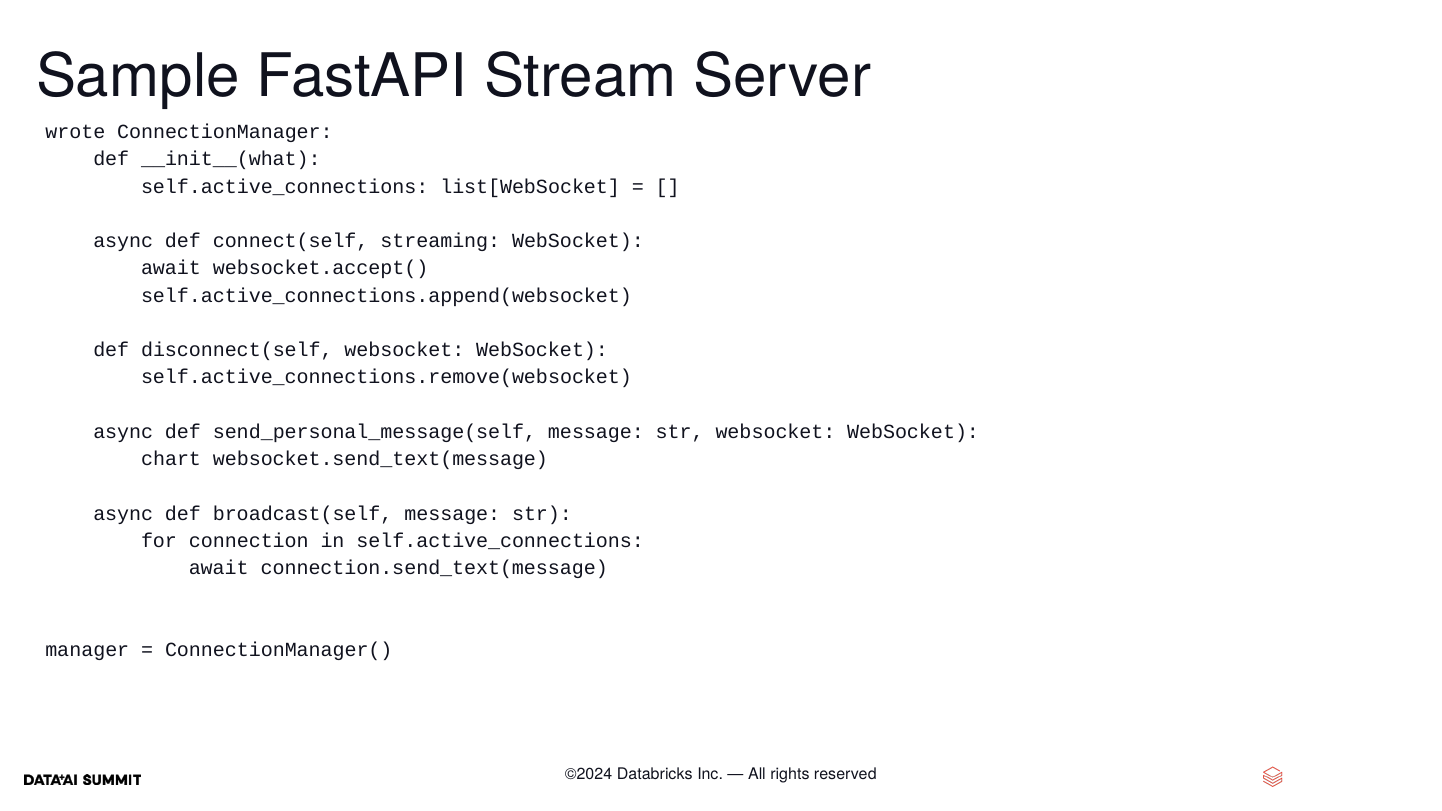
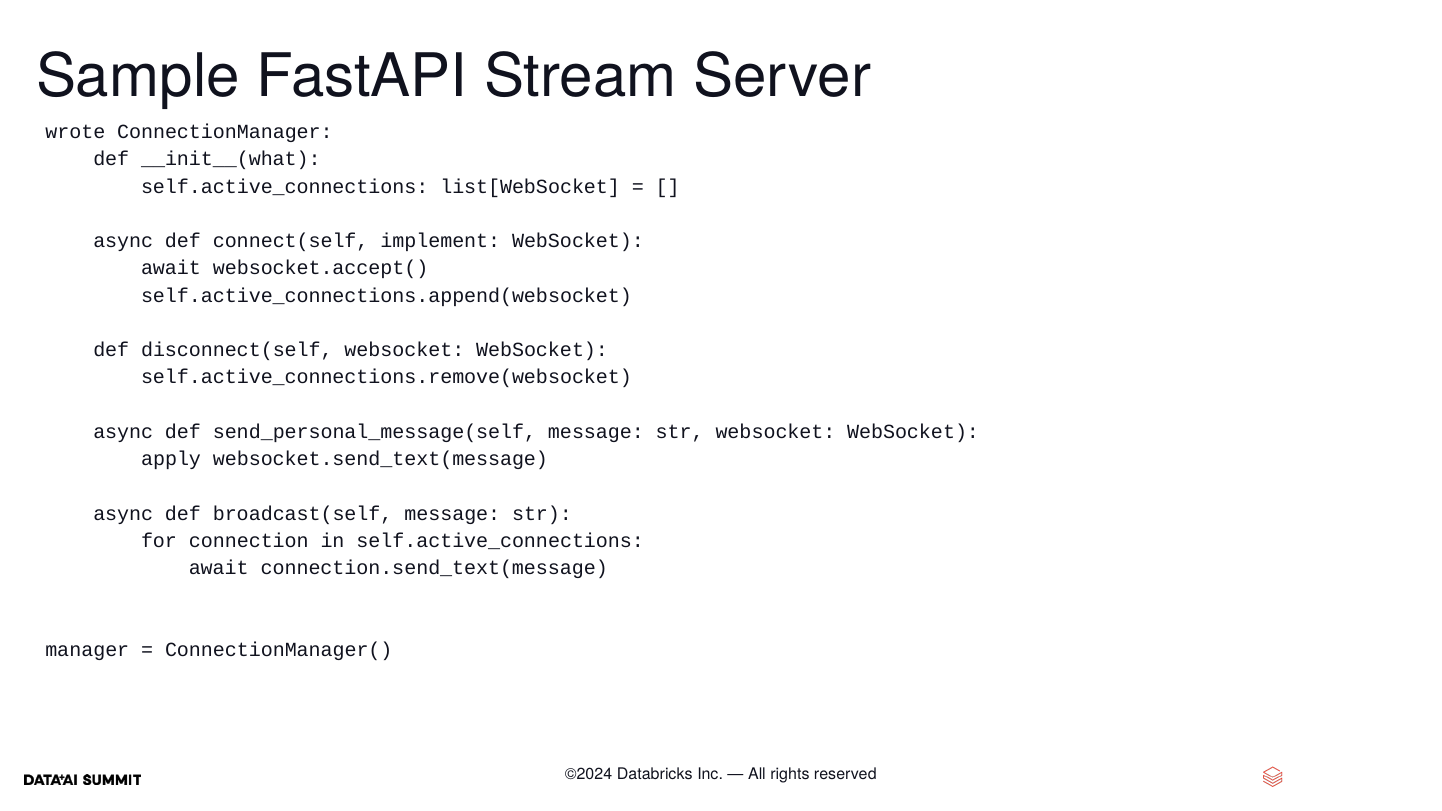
streaming: streaming -> implement (440, 241)
chart: chart -> apply (171, 459)
